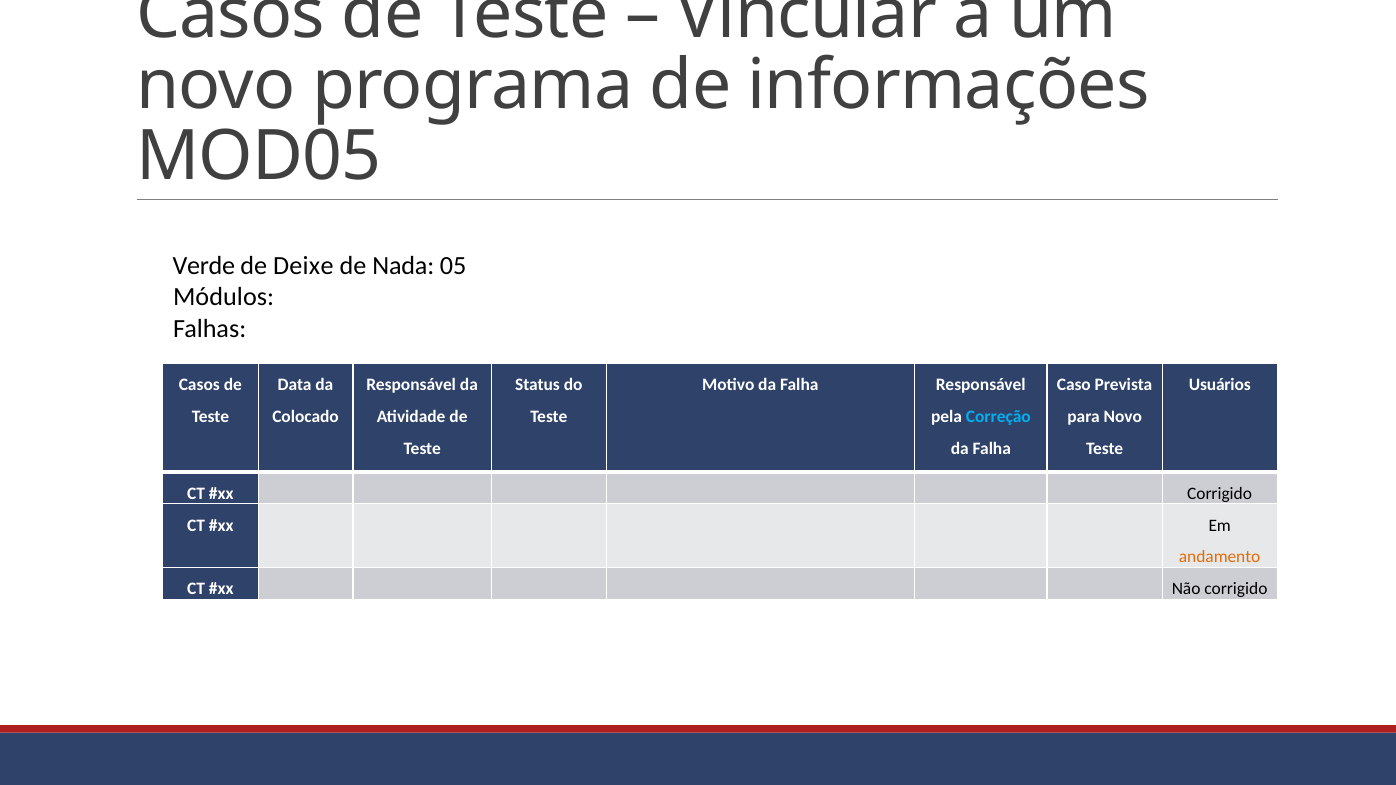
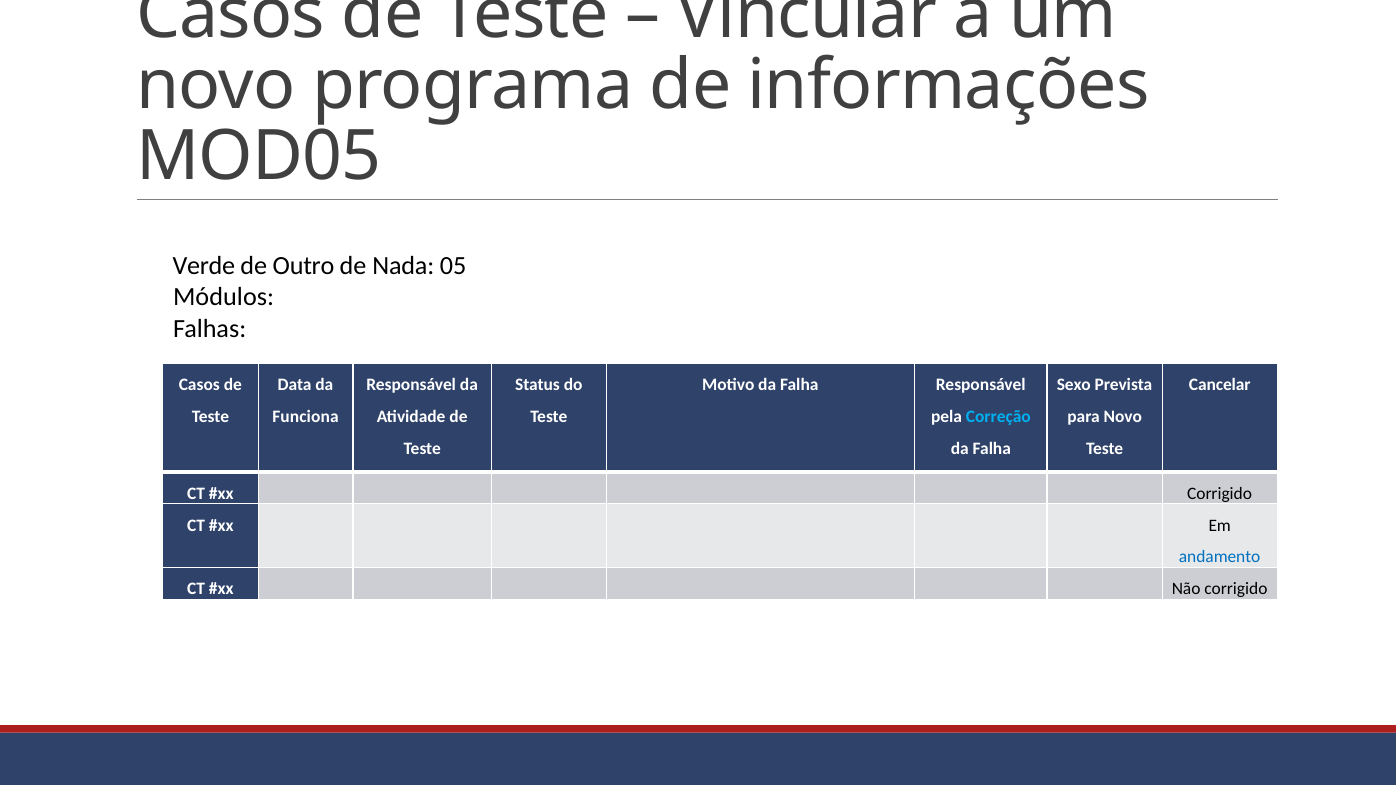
Deixe: Deixe -> Outro (304, 266)
Caso: Caso -> Sexo (1074, 385)
Usuários: Usuários -> Cancelar (1220, 385)
Colocado: Colocado -> Funciona (305, 417)
andamento colour: orange -> blue (1220, 557)
